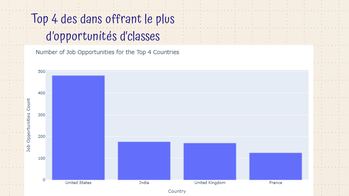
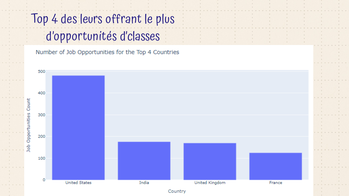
dans: dans -> leurs (91, 19)
